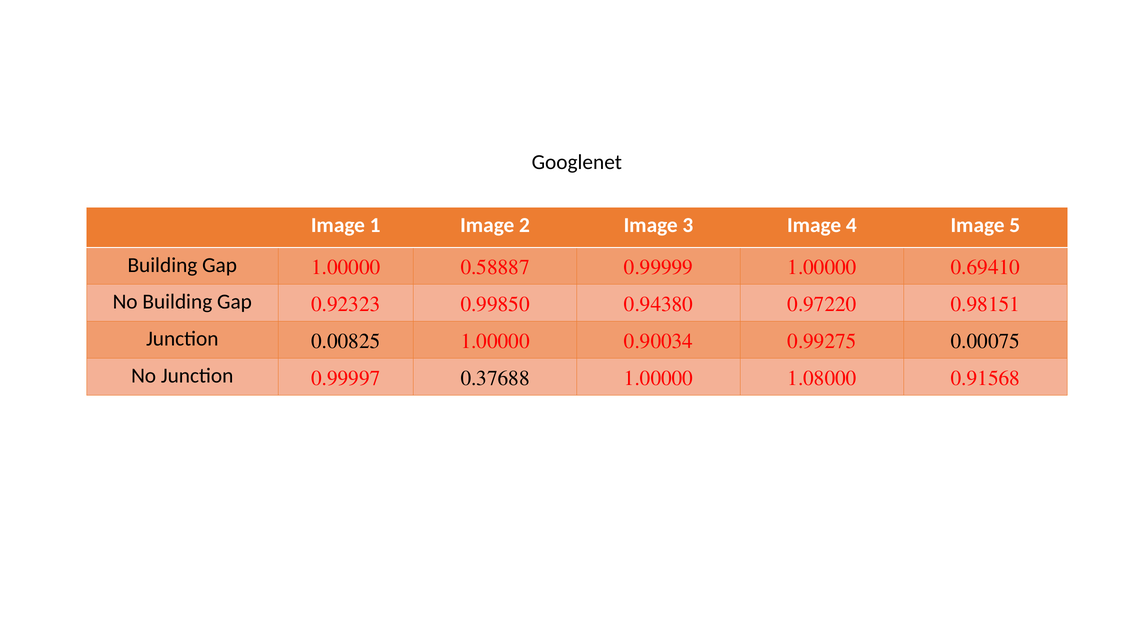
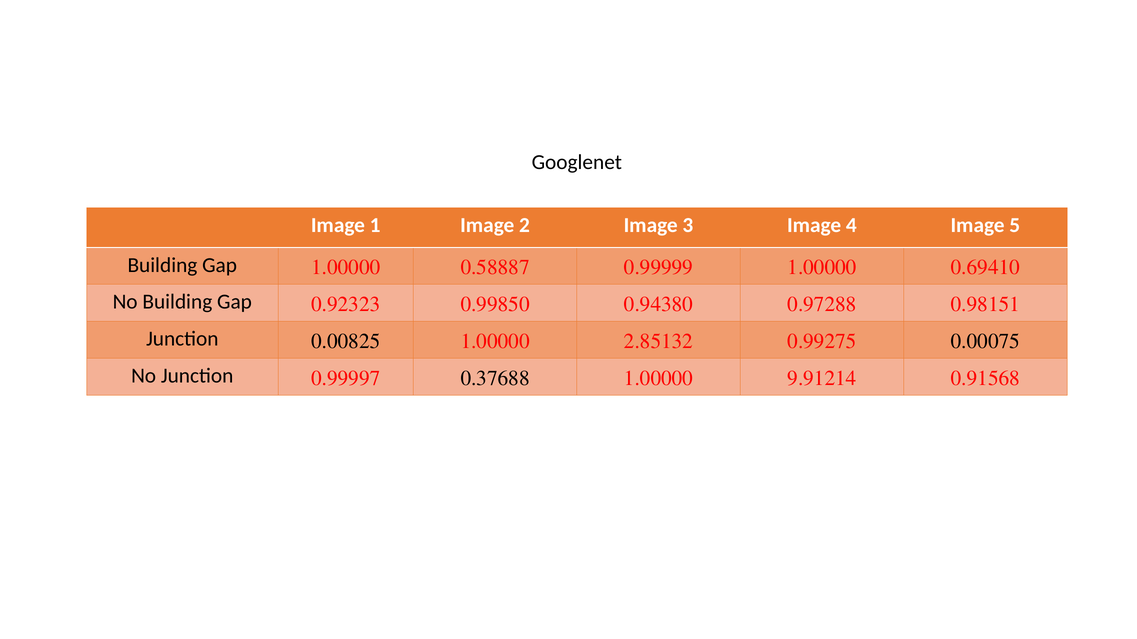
0.97220: 0.97220 -> 0.97288 (822, 304)
0.90034: 0.90034 -> 2.85132 (659, 341)
1.08000: 1.08000 -> 9.91214 (822, 378)
